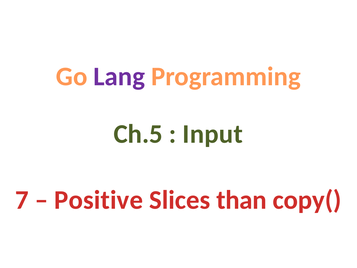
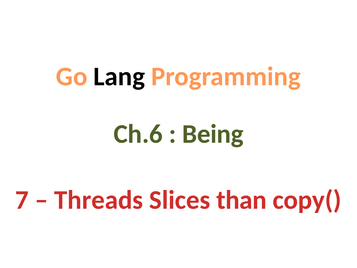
Lang colour: purple -> black (119, 76)
Ch.5: Ch.5 -> Ch.6 (138, 134)
Input: Input -> Being (213, 134)
Positive: Positive -> Threads (99, 200)
